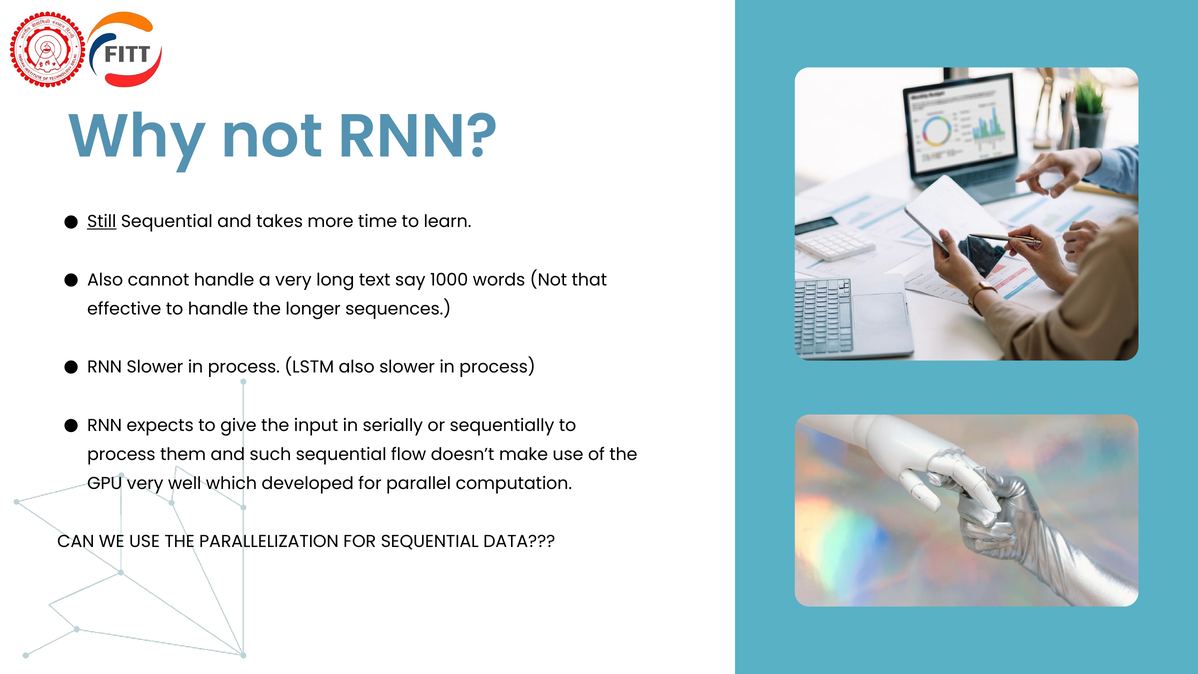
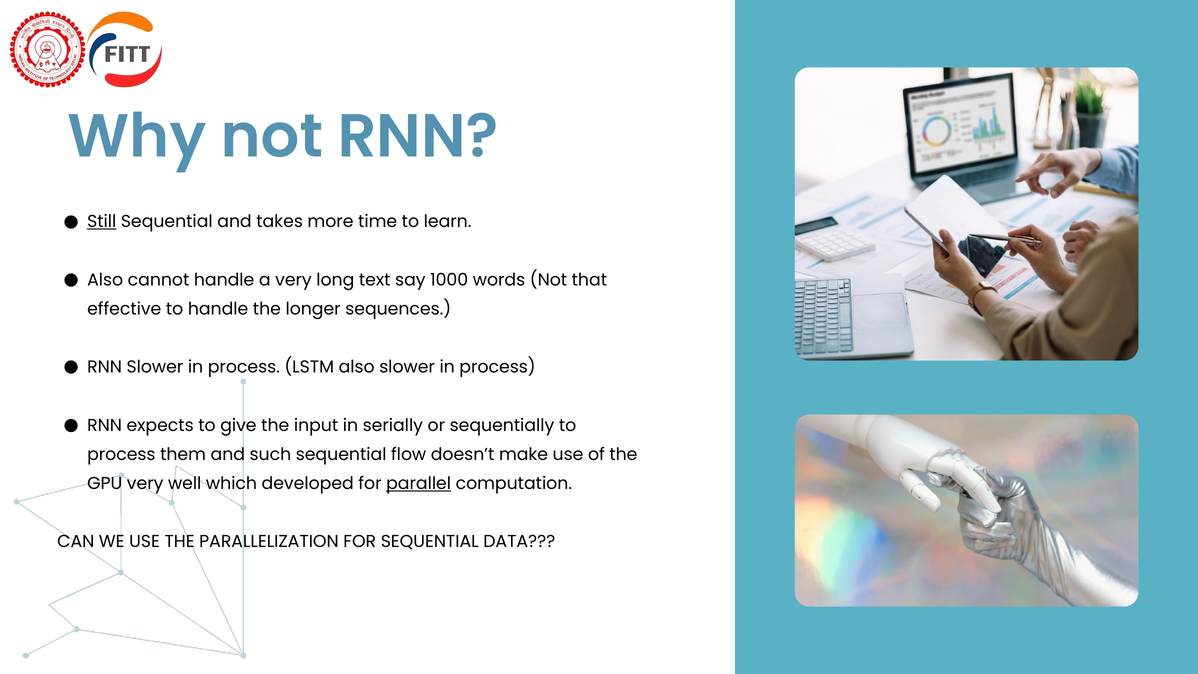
parallel underline: none -> present (419, 483)
